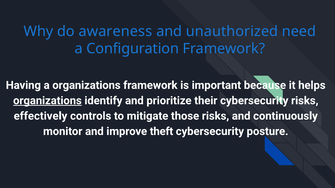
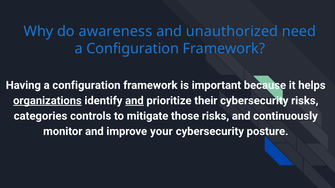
Having a organizations: organizations -> configuration (86, 85)
and underline: none -> present (134, 101)
effectively: effectively -> categories (41, 116)
theft: theft -> your (161, 132)
